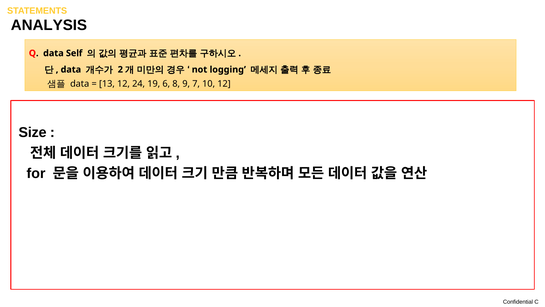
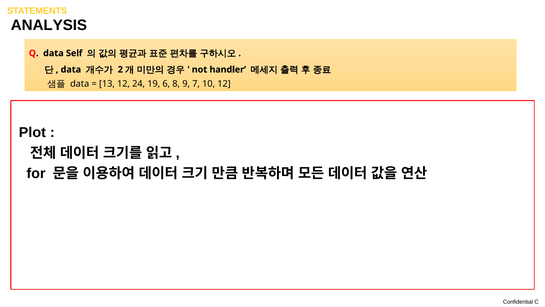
logging: logging -> handler (228, 69)
Size: Size -> Plot (32, 132)
